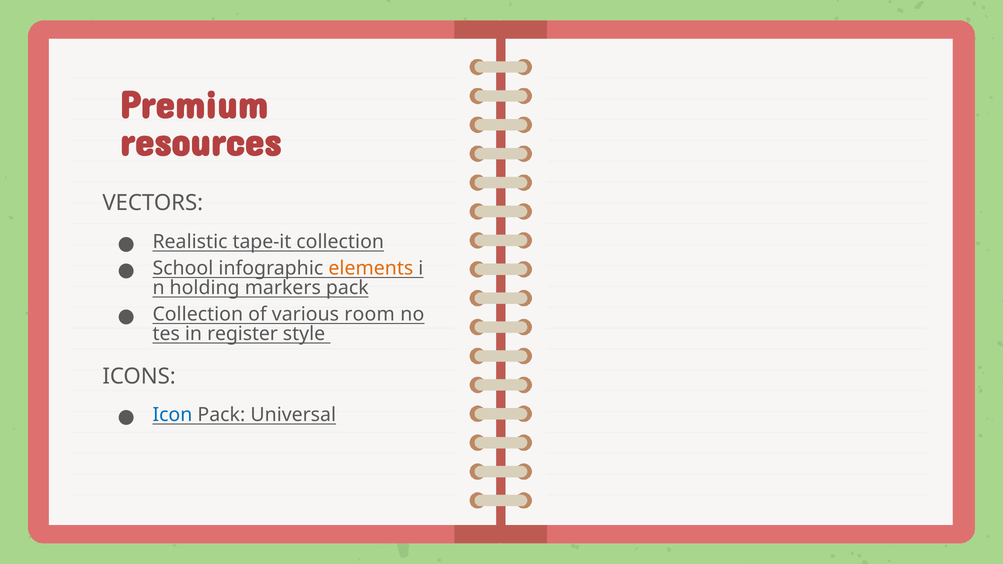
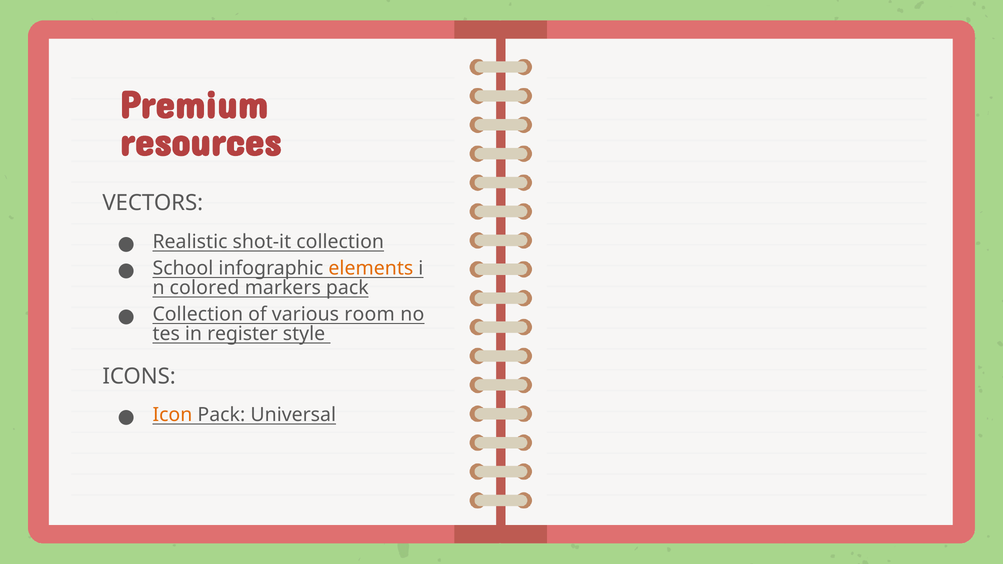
tape-it: tape-it -> shot-it (262, 242)
holding: holding -> colored (205, 288)
Icon colour: blue -> orange (172, 415)
